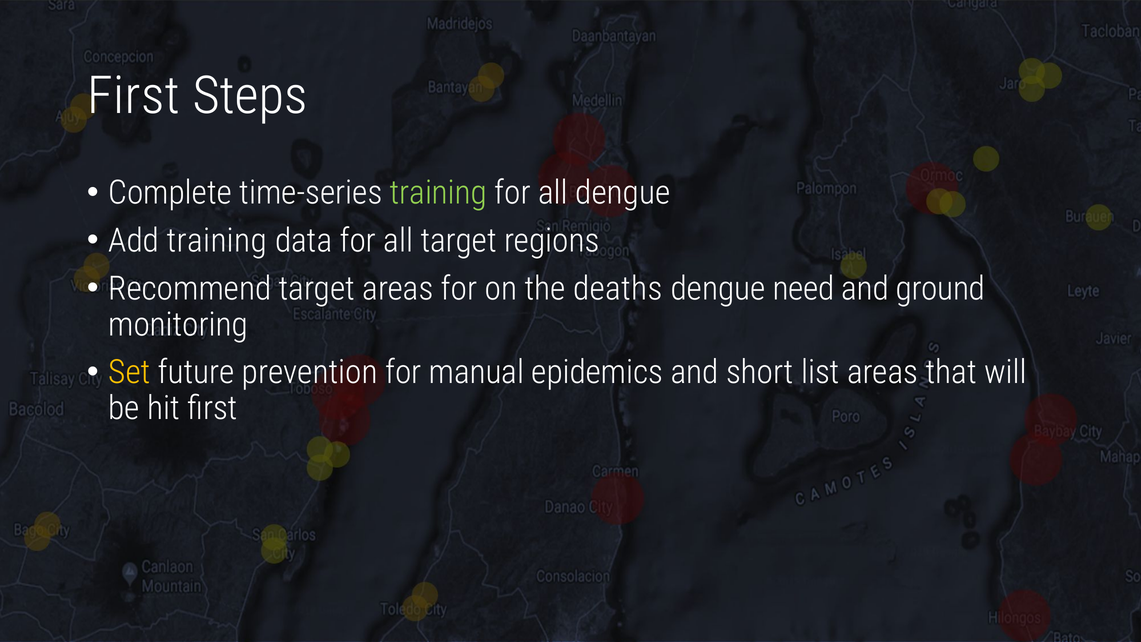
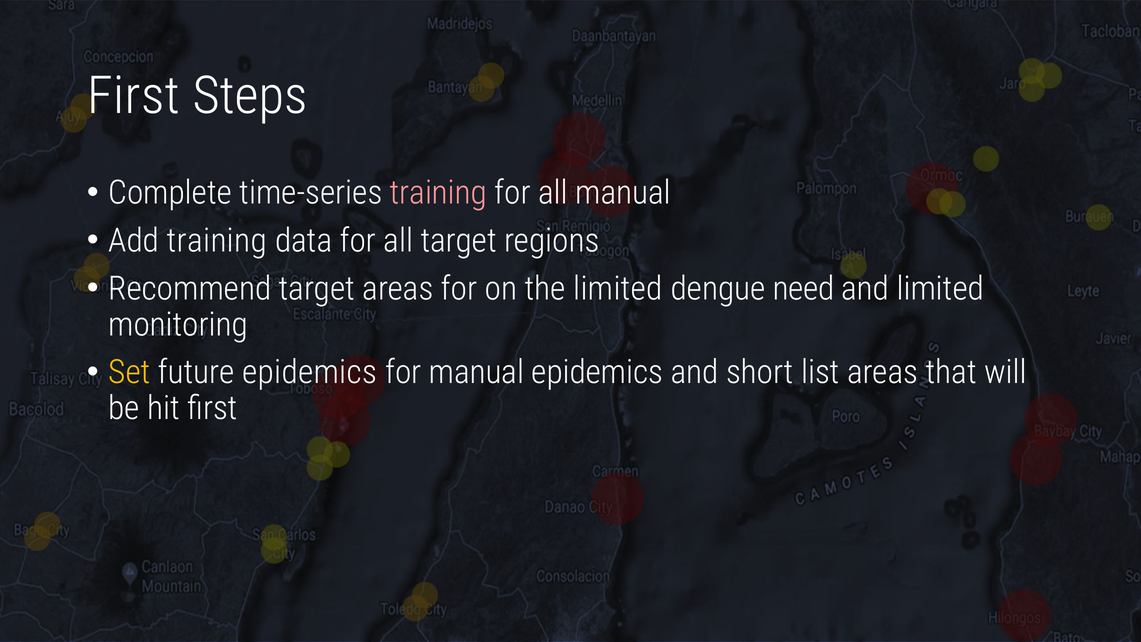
training colour: light green -> pink (438, 193)
all dengue: dengue -> manual (623, 193)
the deaths: deaths -> limited (618, 289)
and ground: ground -> limited (940, 289)
future prevention: prevention -> epidemics (310, 372)
